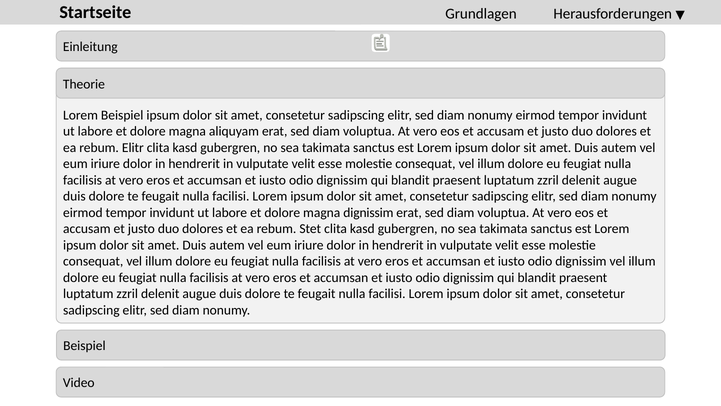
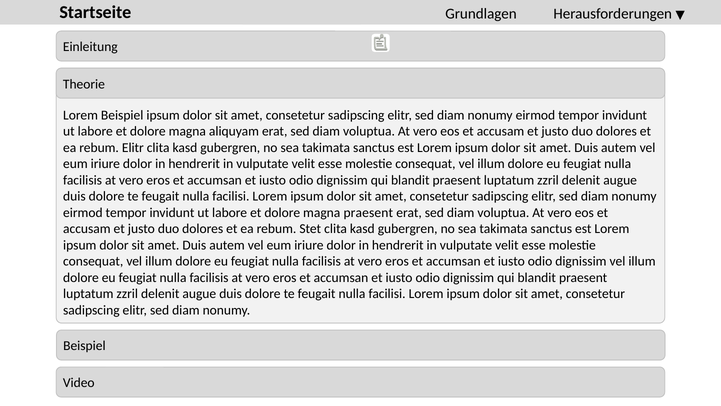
magna dignissim: dignissim -> praesent (368, 212)
